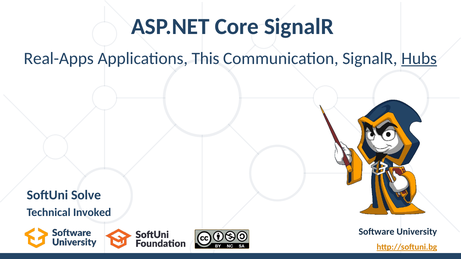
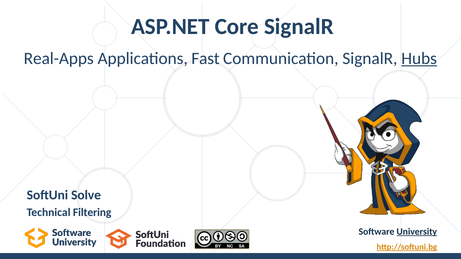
This: This -> Fast (206, 59)
Invoked: Invoked -> Filtering (92, 213)
University underline: none -> present (417, 232)
